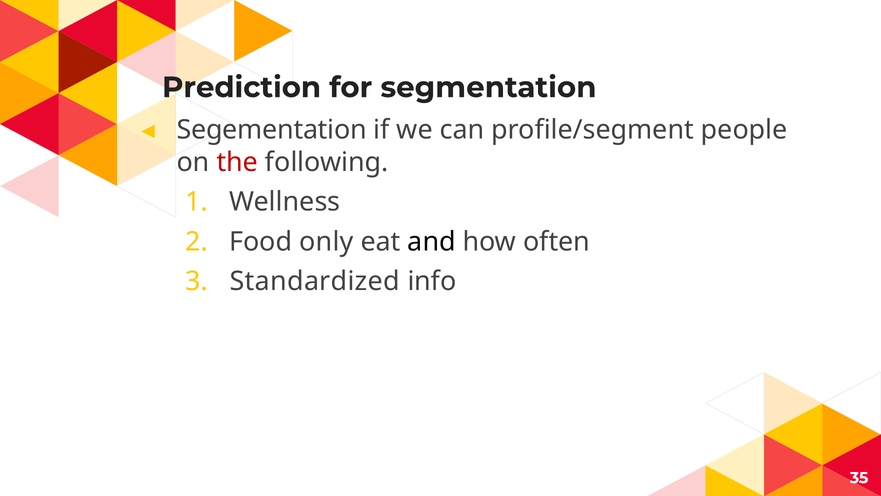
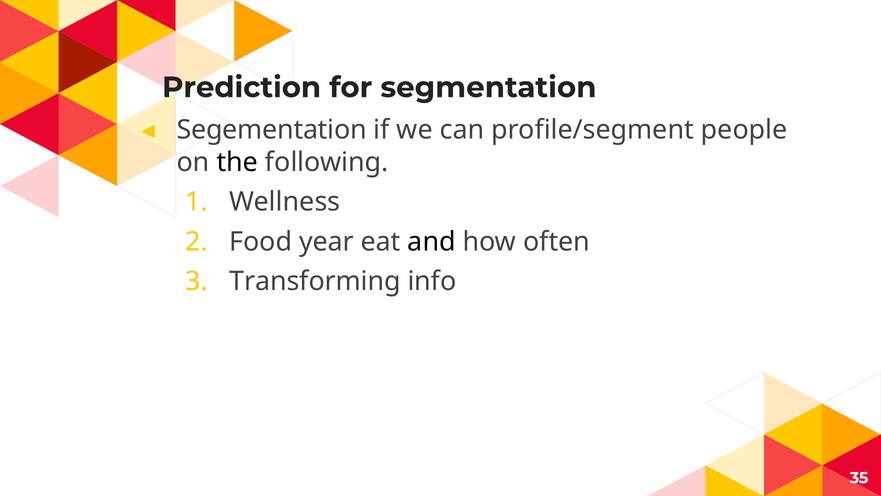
the colour: red -> black (237, 162)
only: only -> year (326, 241)
Standardized: Standardized -> Transforming (315, 281)
